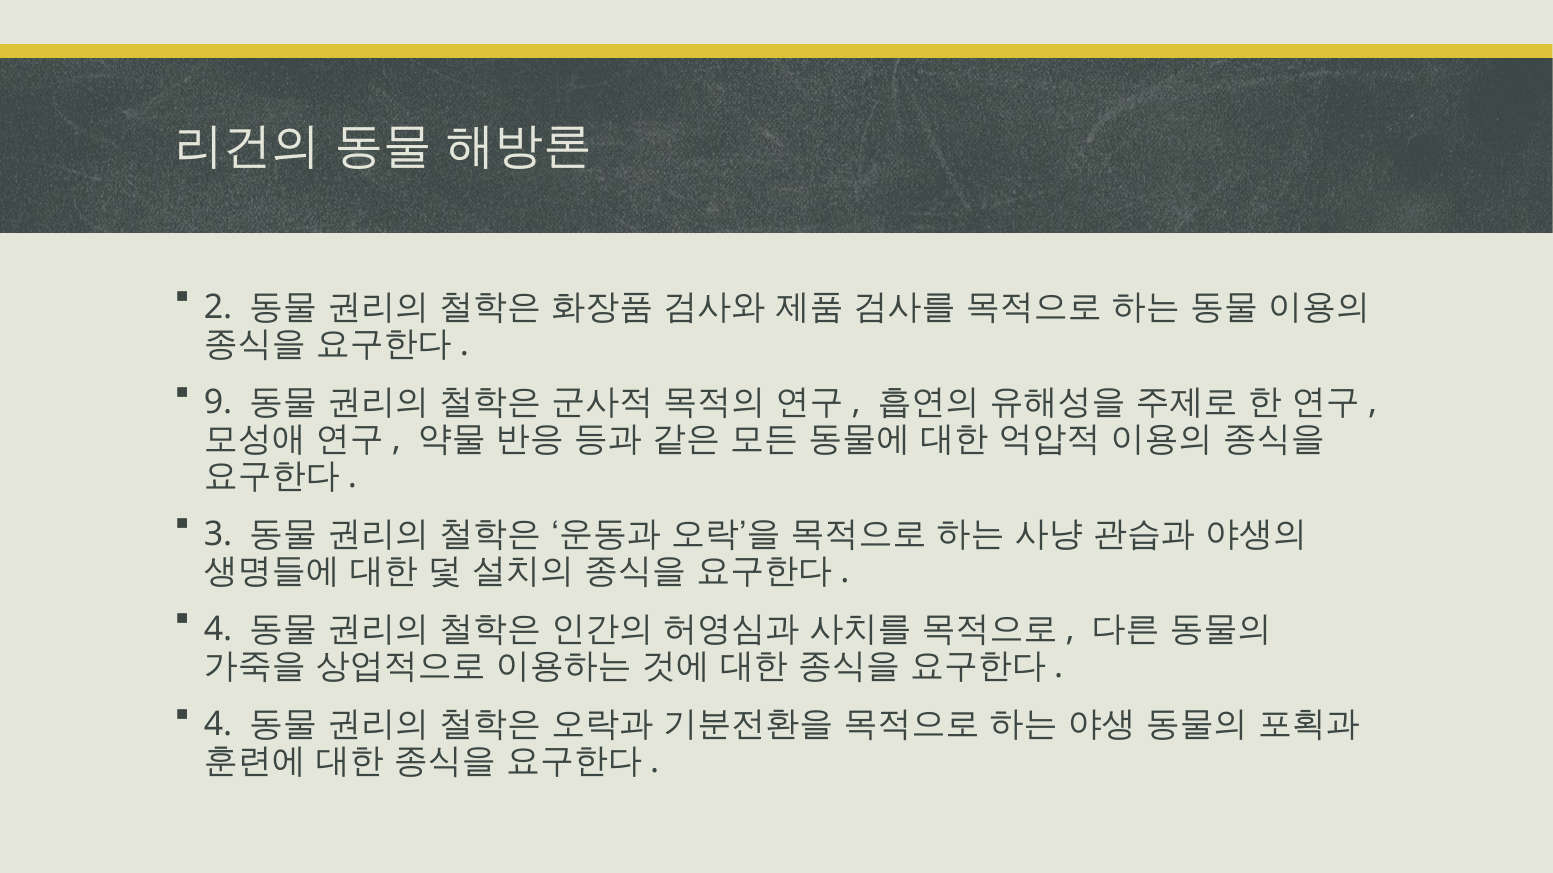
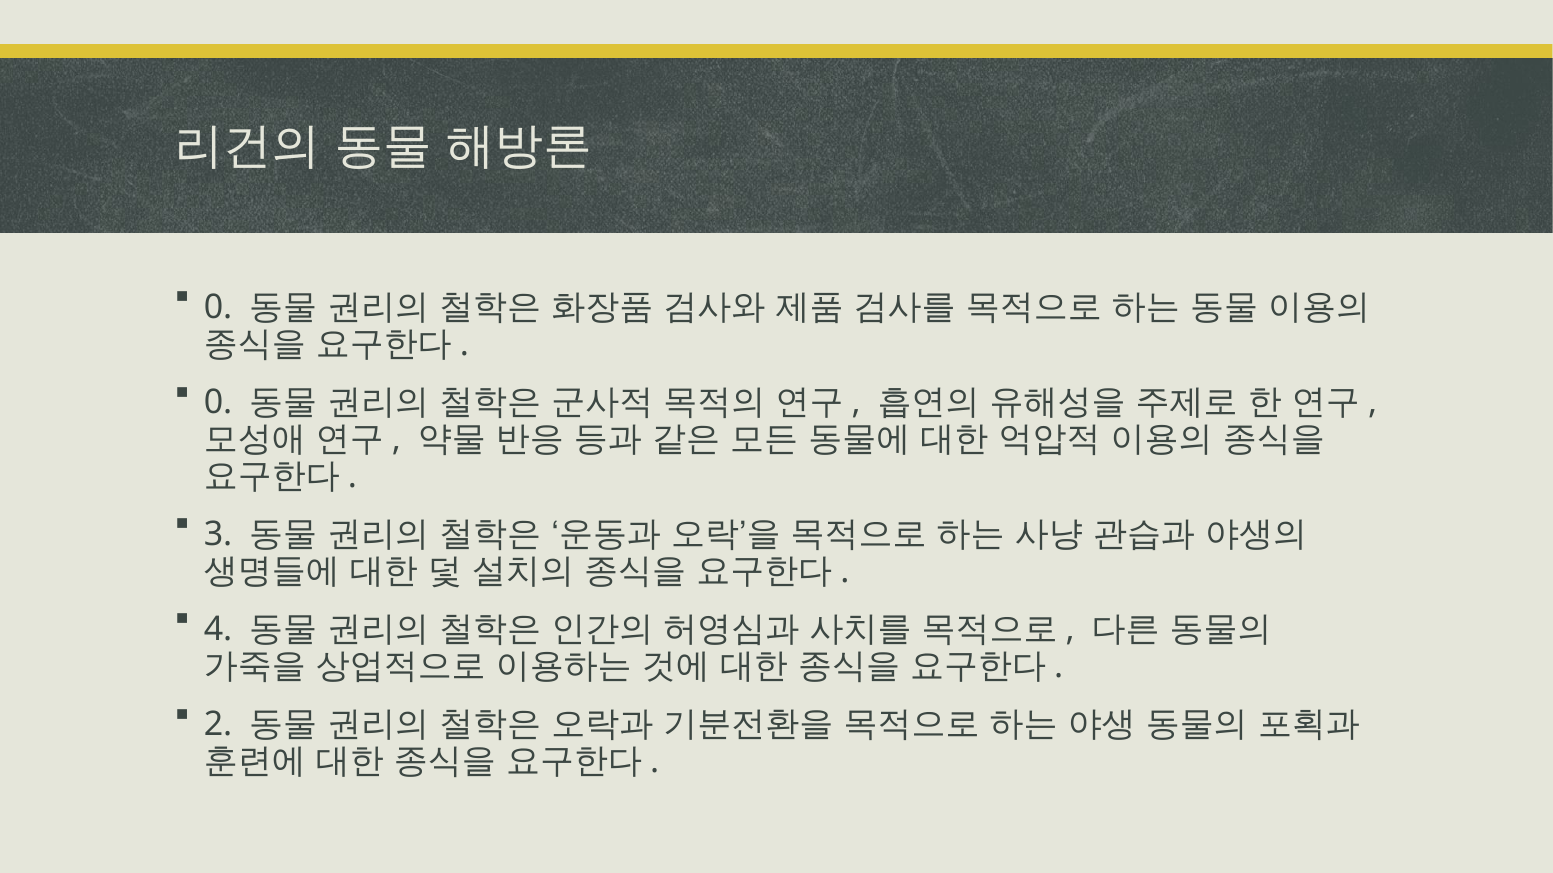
2: 2 -> 0 (218, 308)
9: 9 -> 0 (218, 403)
4: 4 -> 2 (218, 725)
